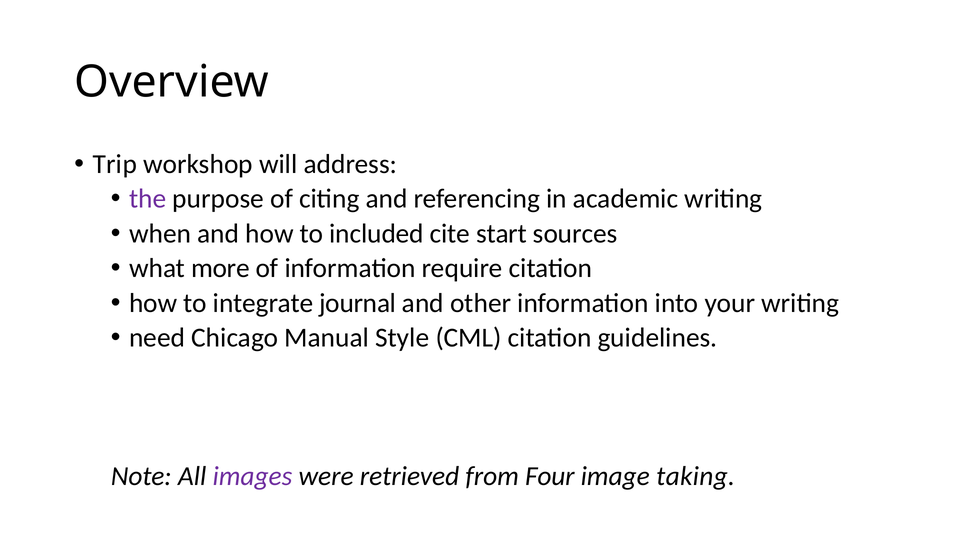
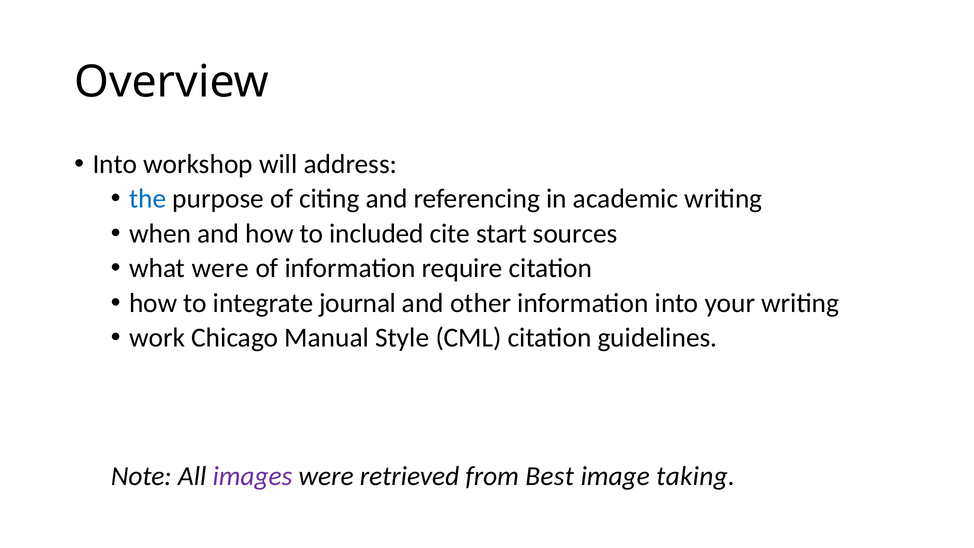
Trip: Trip -> Into (115, 164)
the colour: purple -> blue (148, 199)
what more: more -> were (220, 268)
need: need -> work (157, 338)
Four: Four -> Best (550, 476)
